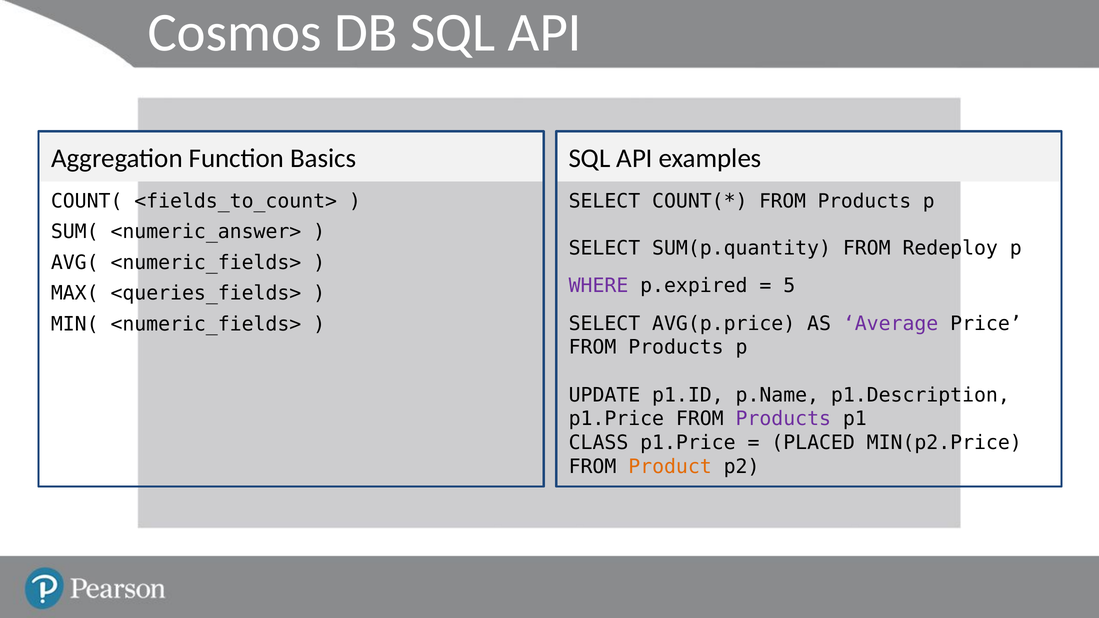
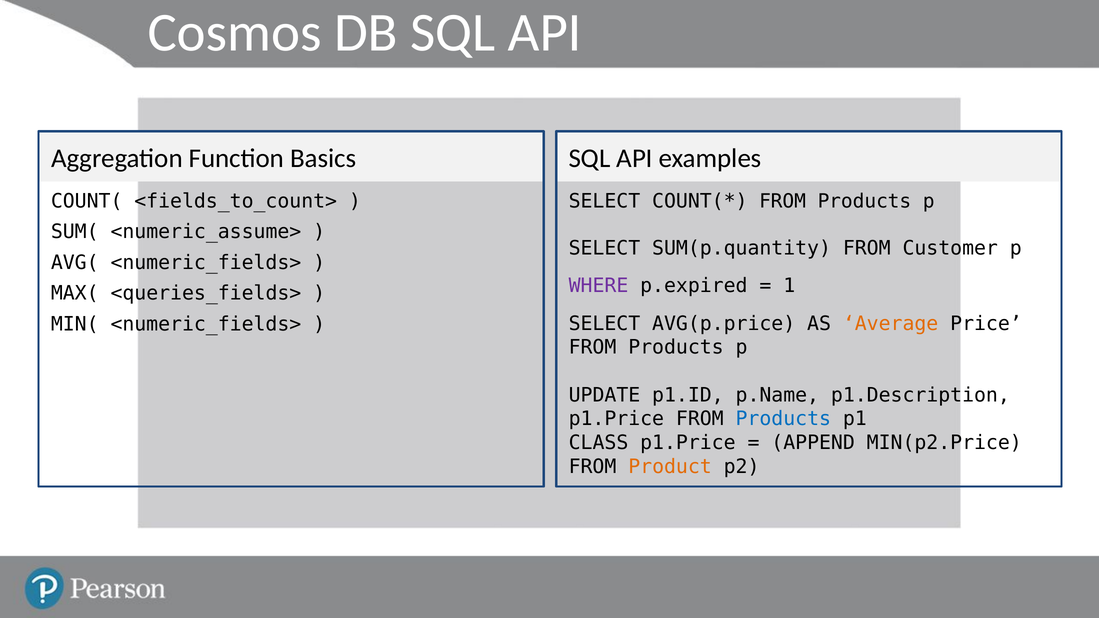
<numeric_answer>: <numeric_answer> -> <numeric_assume> (206, 232)
Redeploy: Redeploy -> Customer (950, 248)
5: 5 -> 1 (789, 286)
Average colour: purple -> orange (891, 324)
Products colour: purple -> blue (783, 419)
PLACED: PLACED -> APPEND (813, 443)
